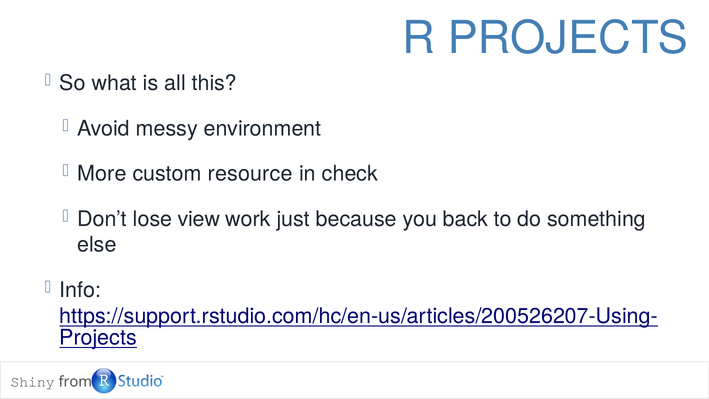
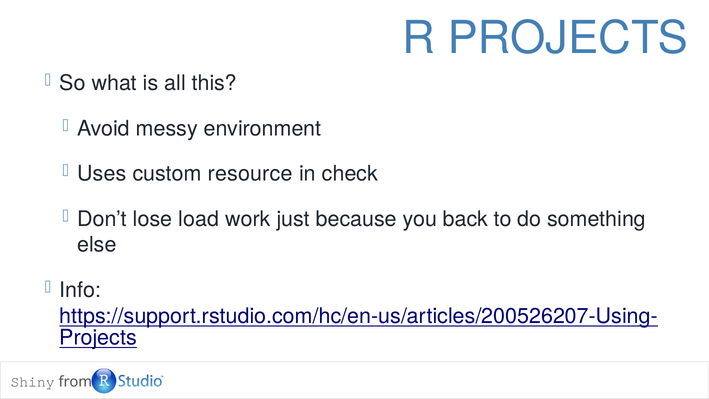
More: More -> Uses (102, 174)
view: view -> load (199, 219)
